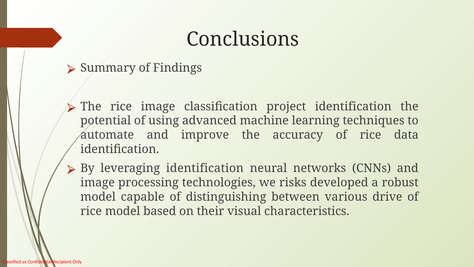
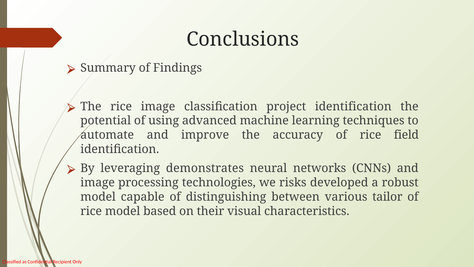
data: data -> field (406, 135)
leveraging identification: identification -> demonstrates (205, 168)
drive: drive -> tailor (387, 197)
